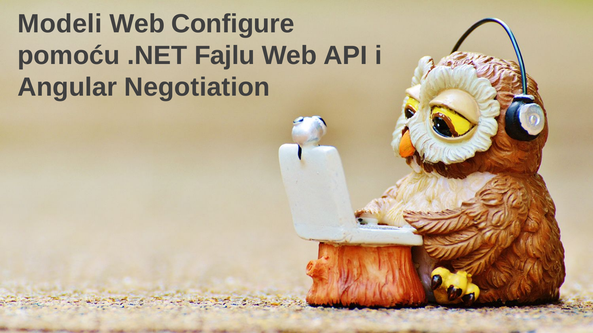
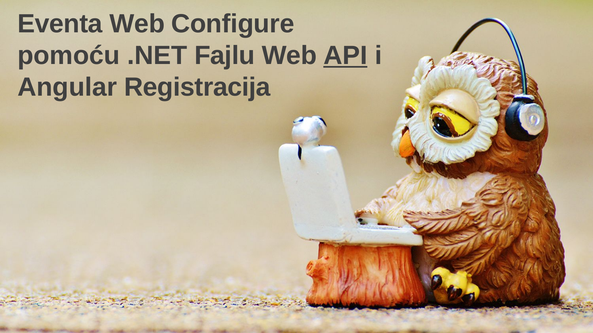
Modeli: Modeli -> Eventa (60, 24)
API underline: none -> present (345, 56)
Negotiation: Negotiation -> Registracija (197, 87)
